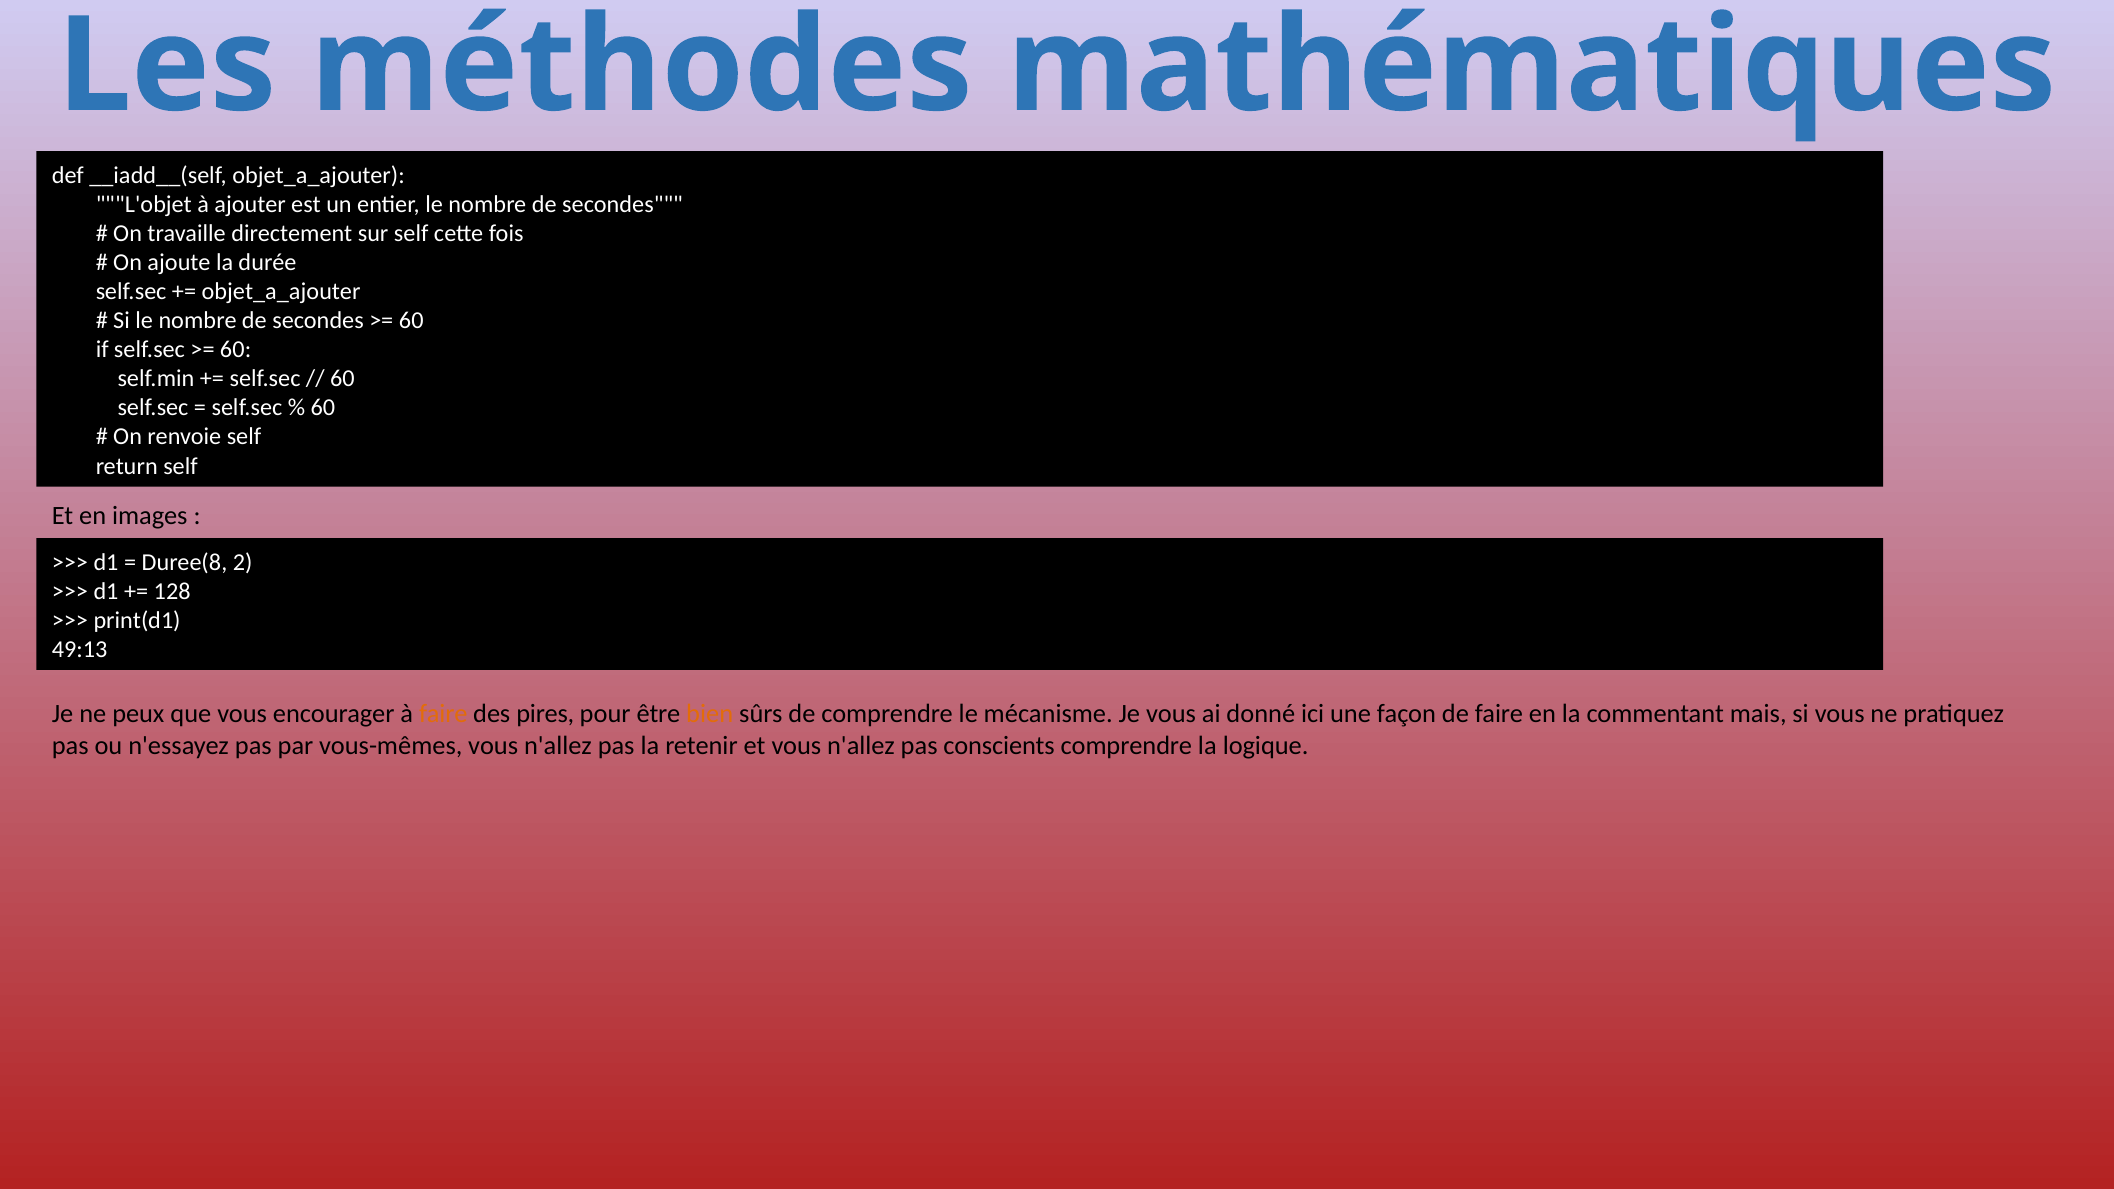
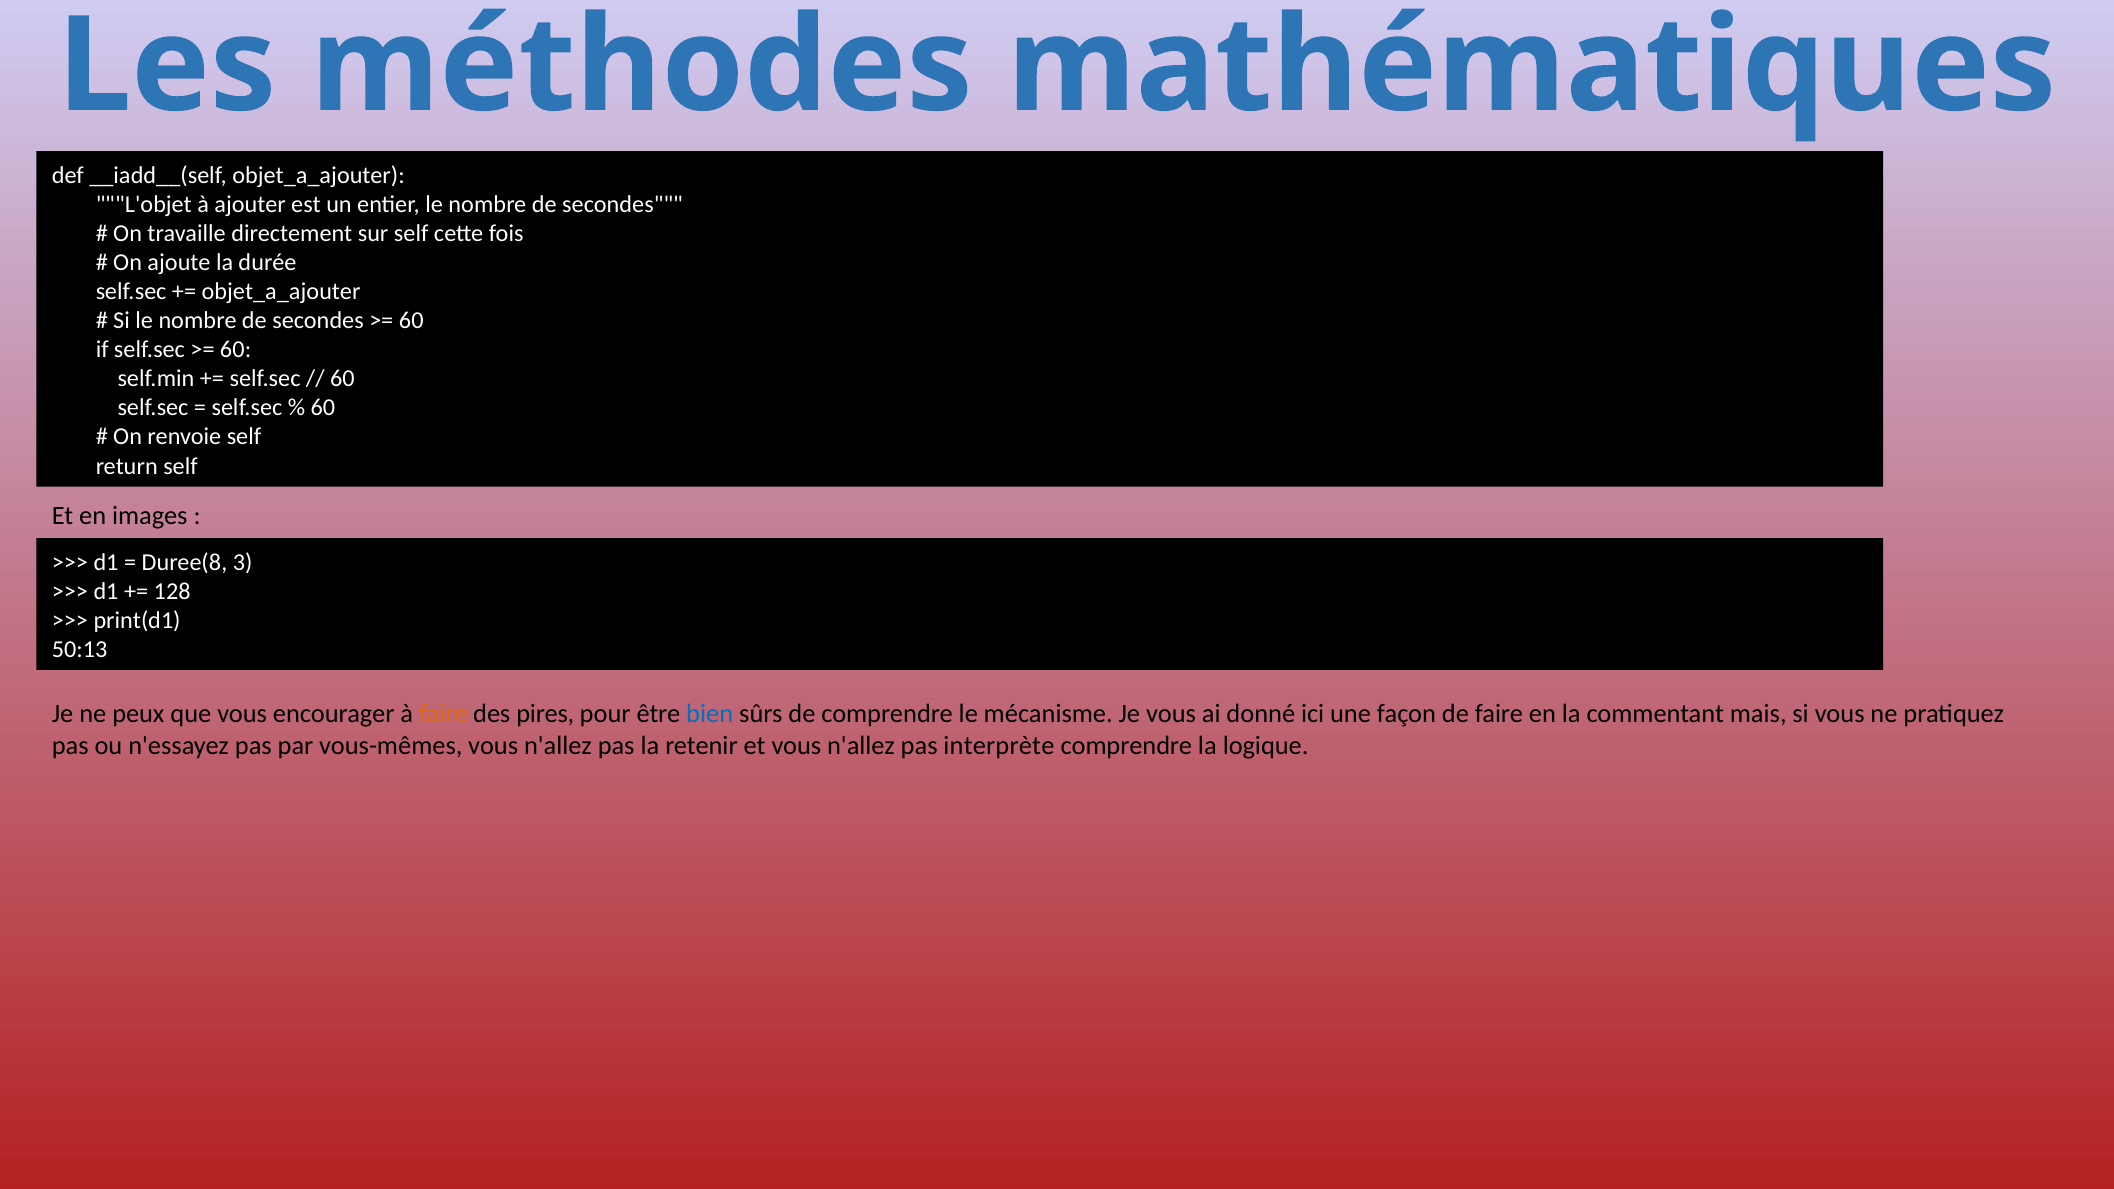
2: 2 -> 3 (243, 562)
49:13: 49:13 -> 50:13 (80, 649)
bien colour: orange -> blue (710, 714)
conscients: conscients -> interprète (999, 746)
